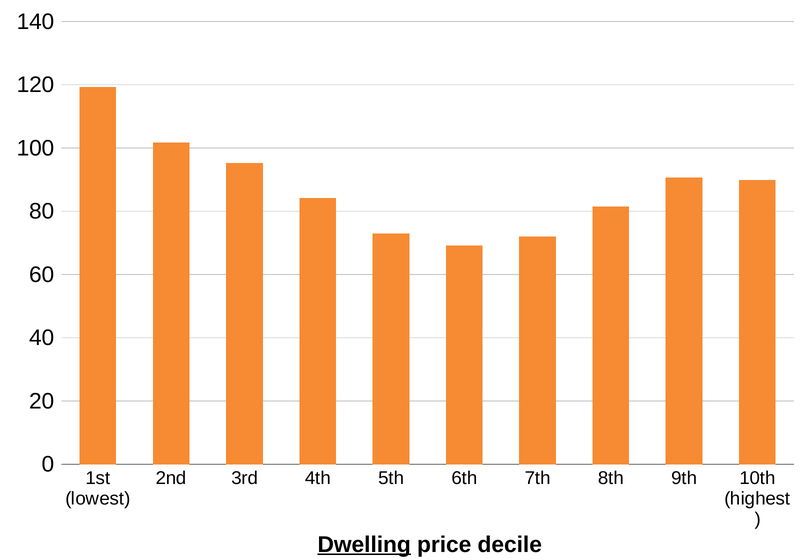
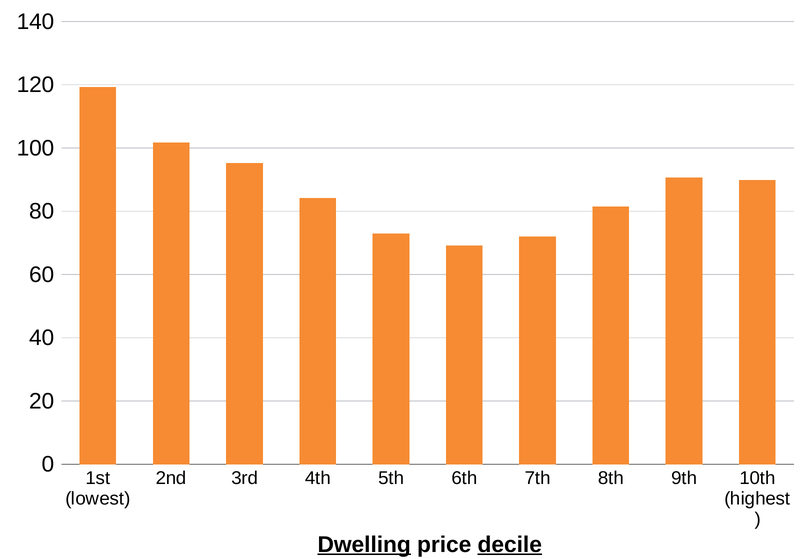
decile underline: none -> present (510, 544)
